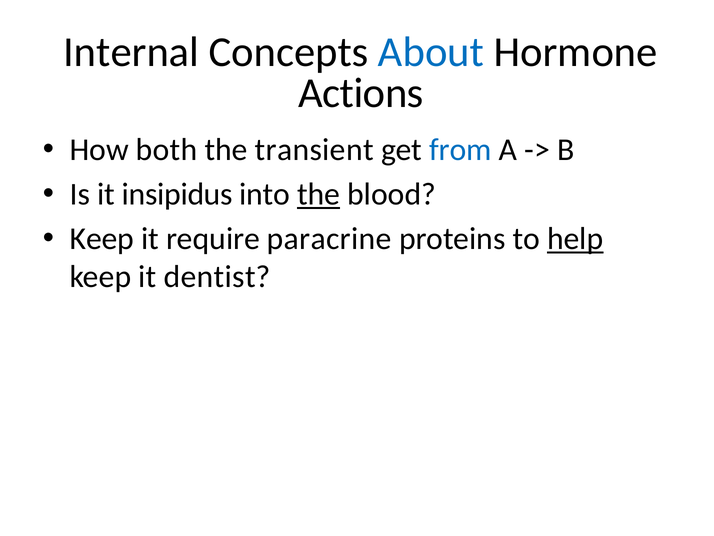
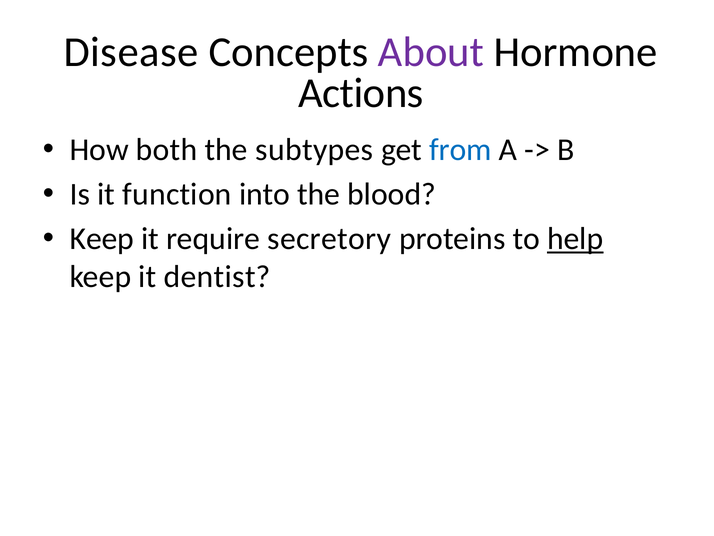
Internal: Internal -> Disease (131, 52)
About colour: blue -> purple (431, 52)
transient: transient -> subtypes (314, 150)
insipidus: insipidus -> function (177, 194)
the underline: present -> none (319, 194)
paracrine: paracrine -> secretory (329, 239)
